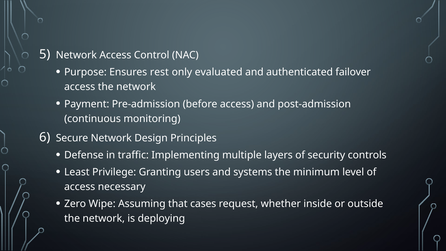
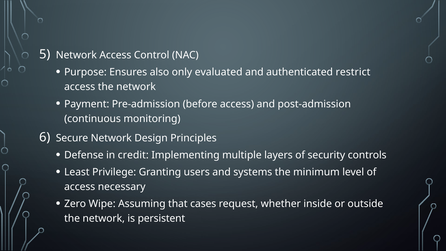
rest: rest -> also (159, 72)
failover: failover -> restrict (353, 72)
traffic: traffic -> credit (133, 155)
deploying: deploying -> persistent (161, 218)
